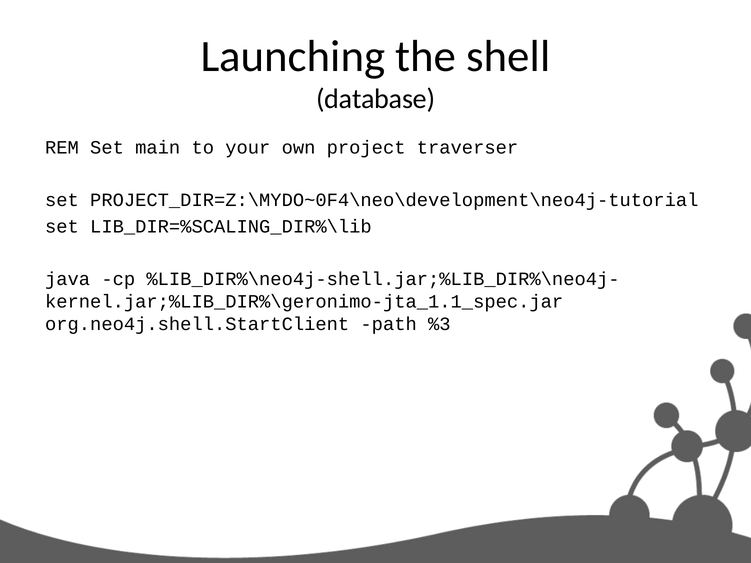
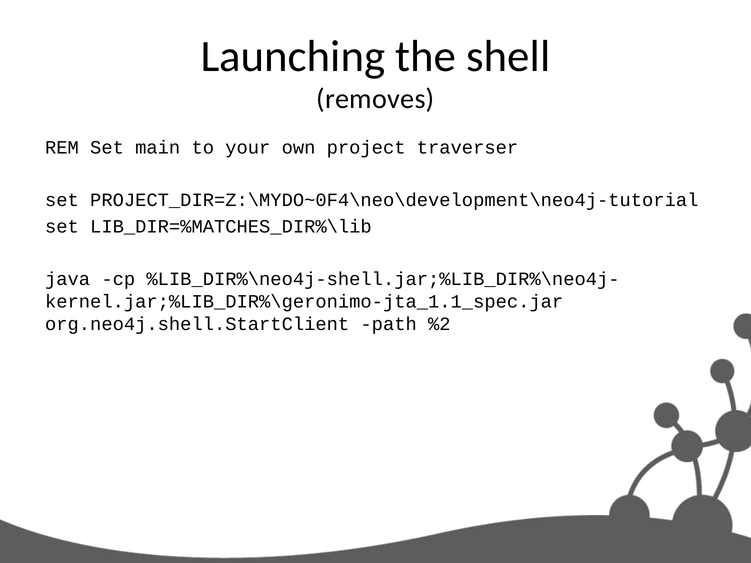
database: database -> removes (375, 99)
LIB_DIR=%SCALING_DIR%\lib: LIB_DIR=%SCALING_DIR%\lib -> LIB_DIR=%MATCHES_DIR%\lib (231, 227)
%3: %3 -> %2 (439, 324)
